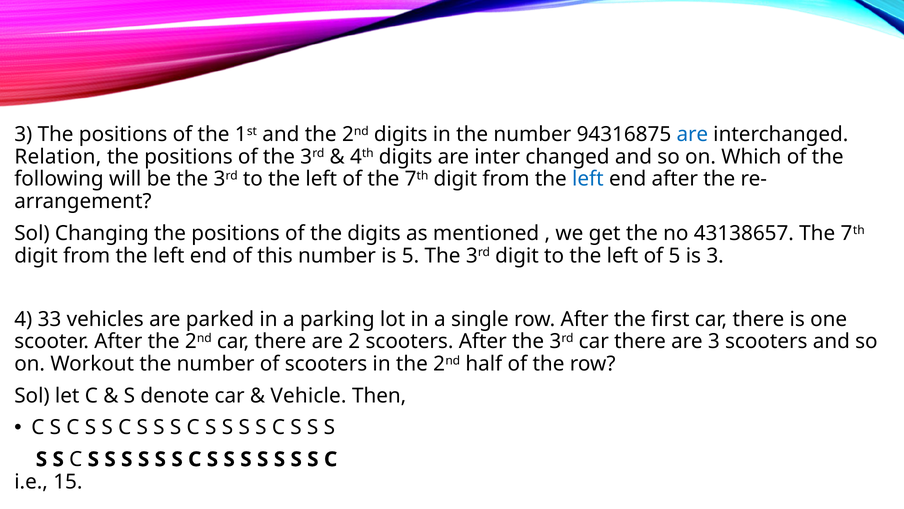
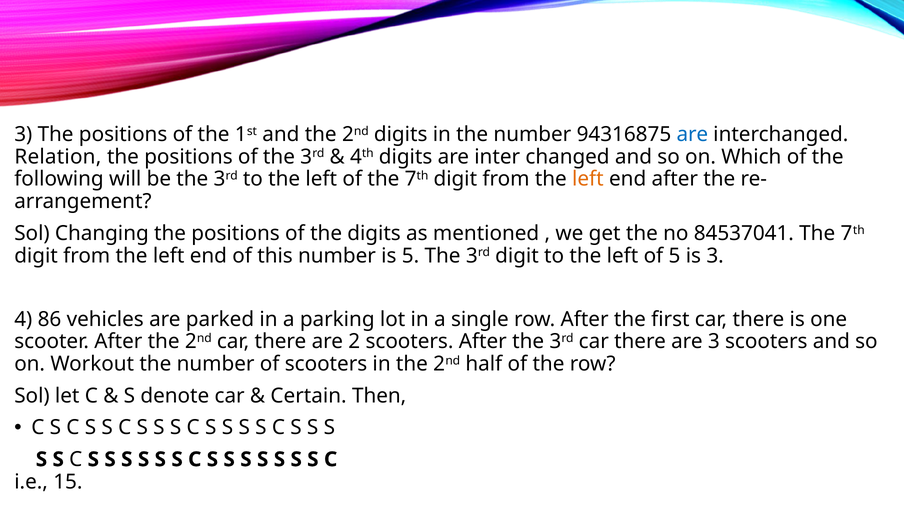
left colour: blue -> orange (588, 179)
43138657: 43138657 -> 84537041 (744, 233)
33: 33 -> 86 (50, 319)
Vehicle: Vehicle -> Certain (309, 395)
